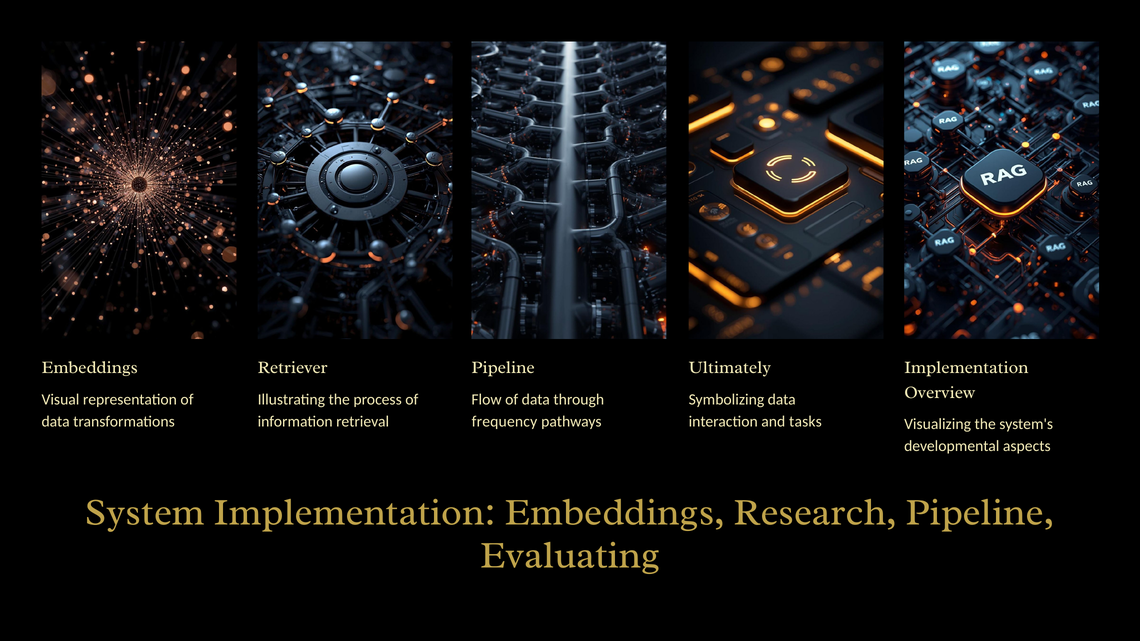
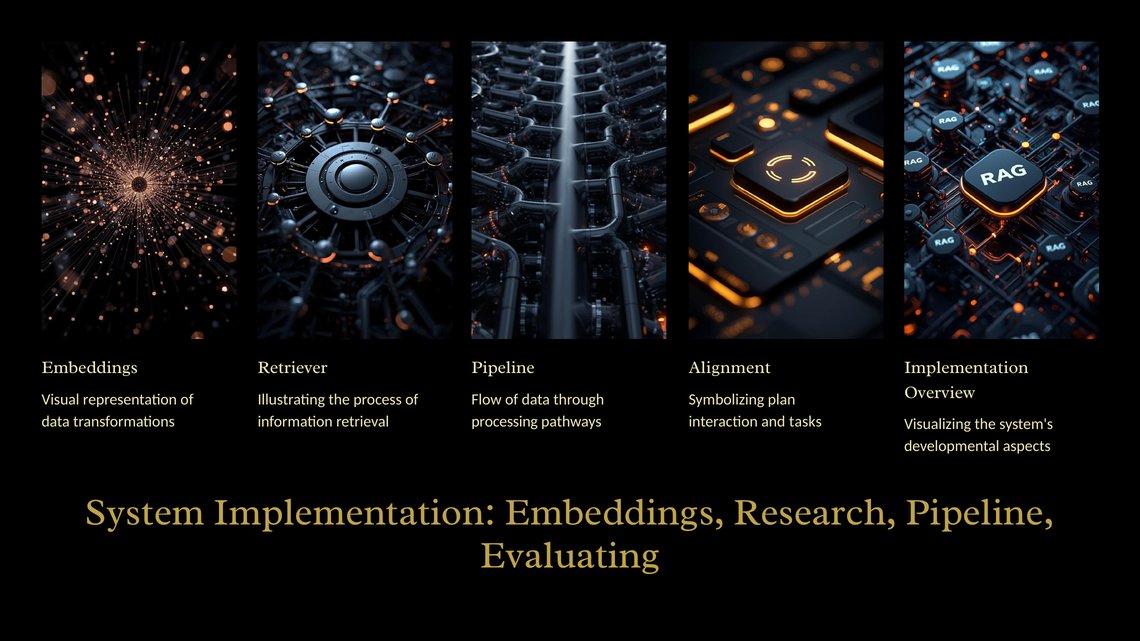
Ultimately: Ultimately -> Alignment (730, 368)
Symbolizing data: data -> plan (782, 400)
frequency: frequency -> processing (505, 422)
